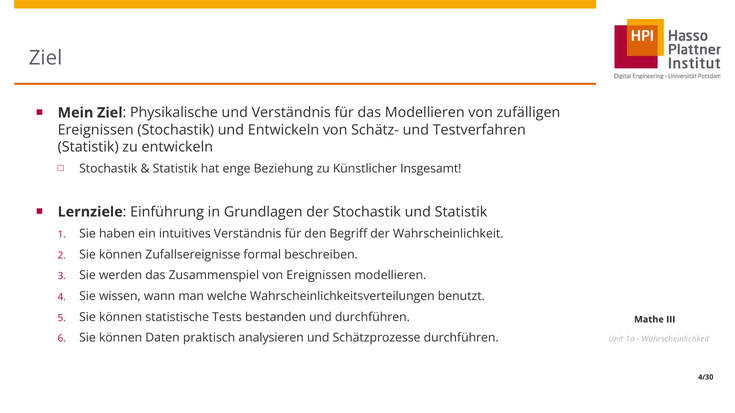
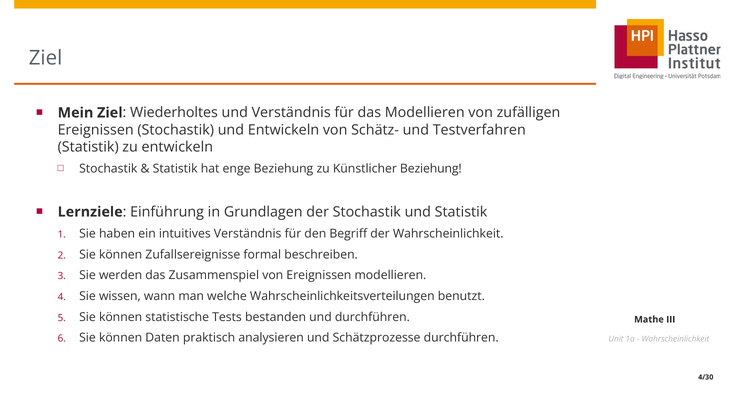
Physikalische: Physikalische -> Wiederholtes (174, 113)
Künstlicher Insgesamt: Insgesamt -> Beziehung (431, 169)
